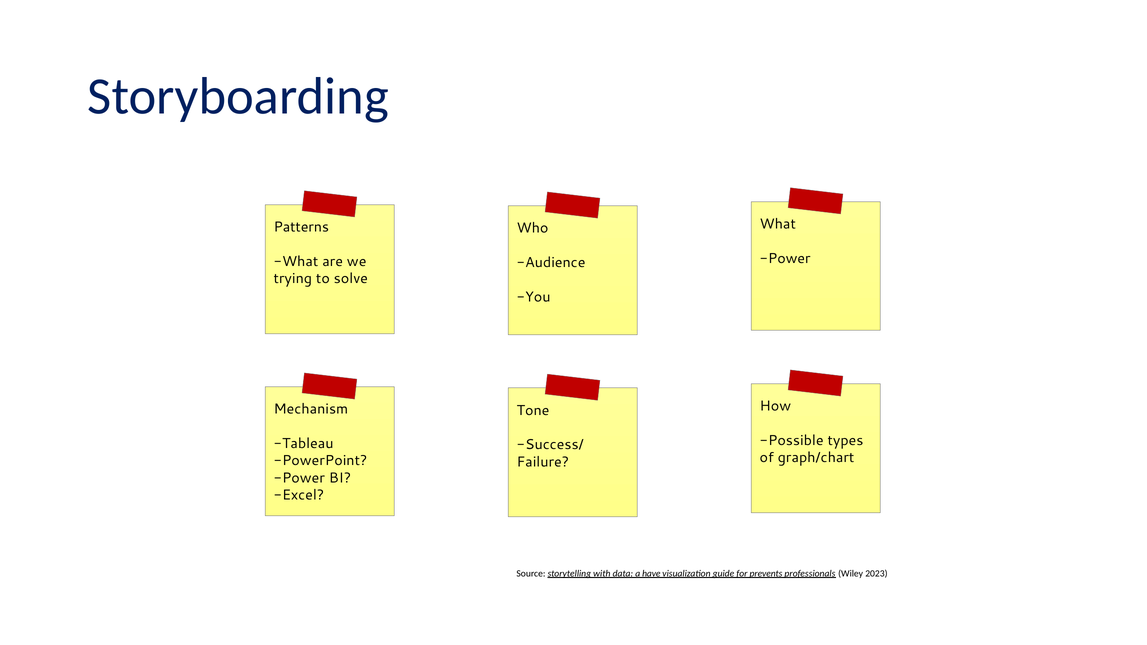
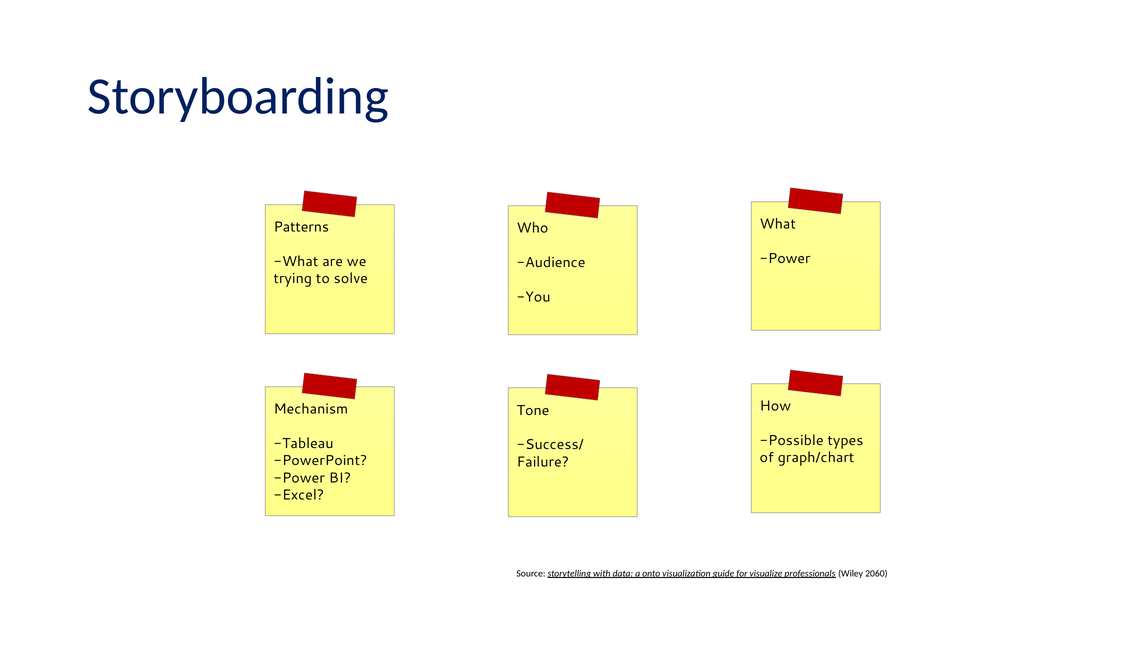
have: have -> onto (651, 574)
prevents: prevents -> visualize (766, 574)
2023: 2023 -> 2060 (876, 574)
